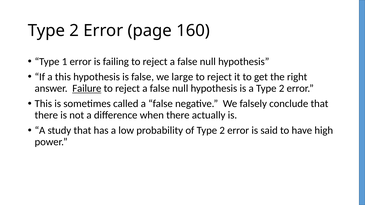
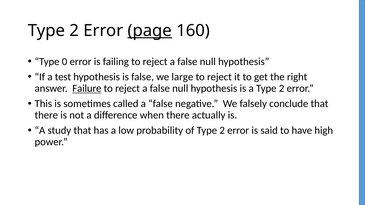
page underline: none -> present (150, 31)
1: 1 -> 0 (65, 62)
a this: this -> test (63, 77)
